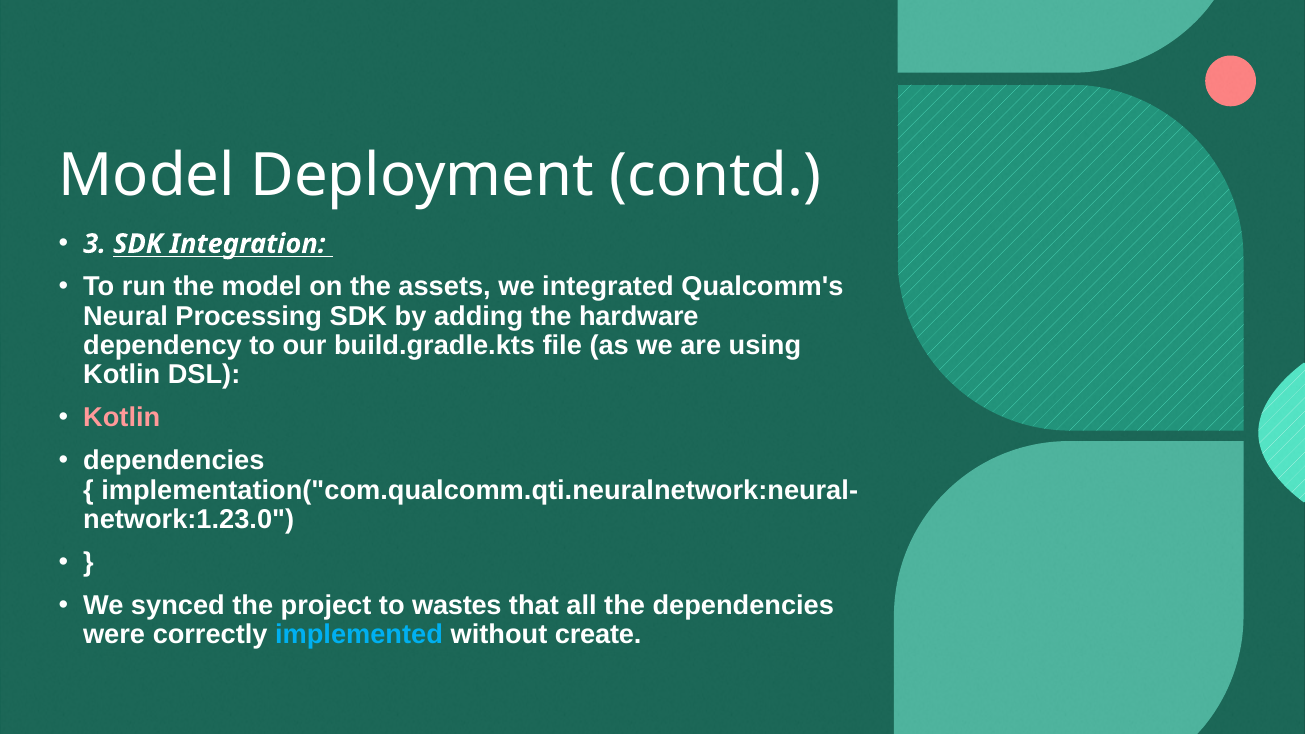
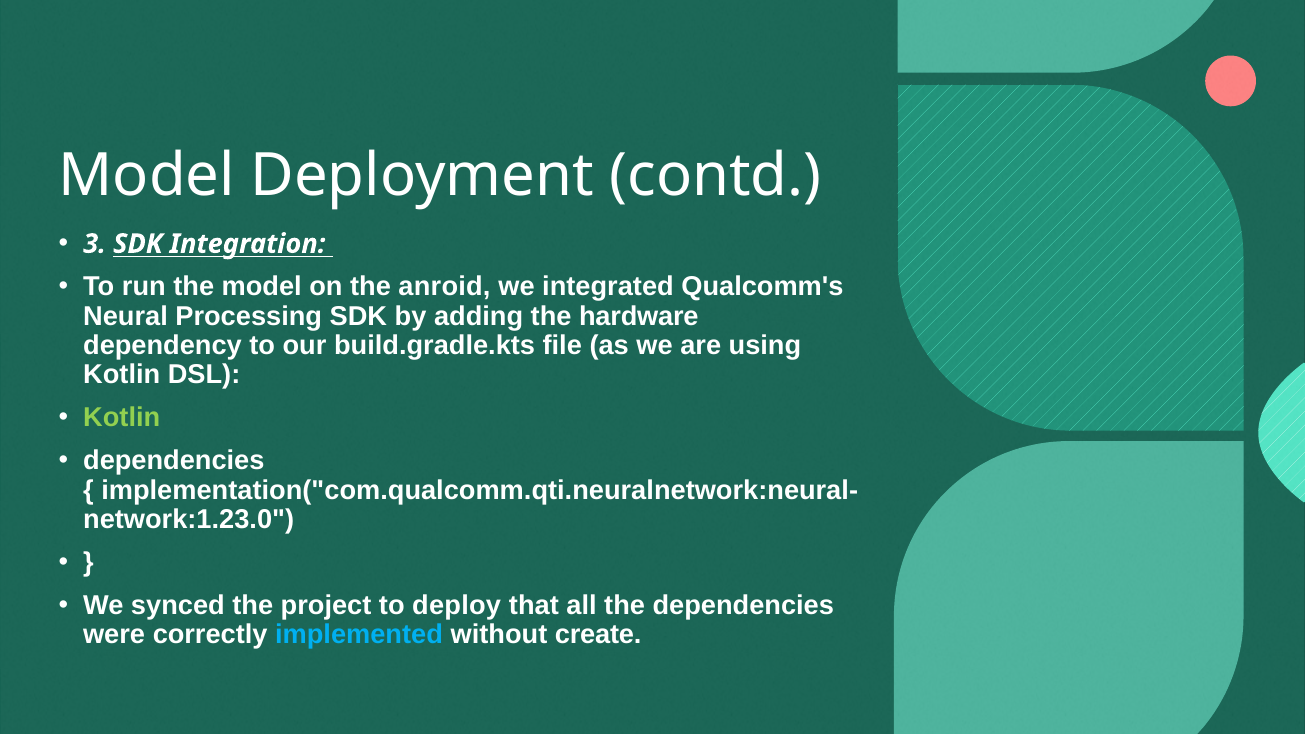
assets: assets -> anroid (444, 287)
Kotlin colour: pink -> light green (122, 418)
wastes: wastes -> deploy (457, 605)
